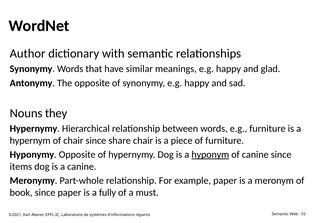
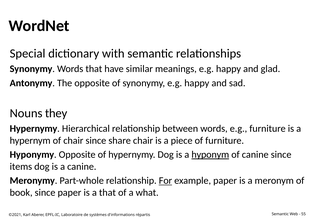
Author: Author -> Special (28, 54)
For underline: none -> present (165, 180)
a fully: fully -> that (107, 192)
must: must -> what (147, 192)
